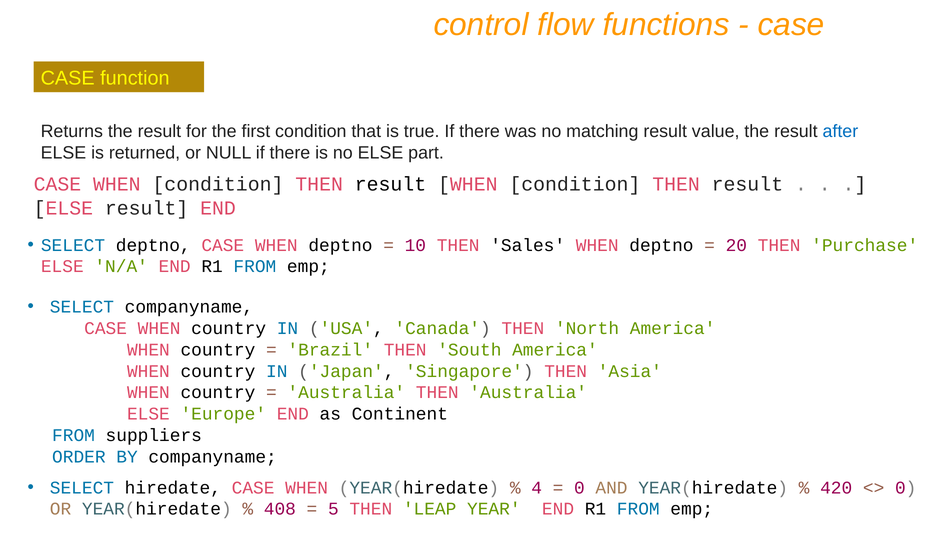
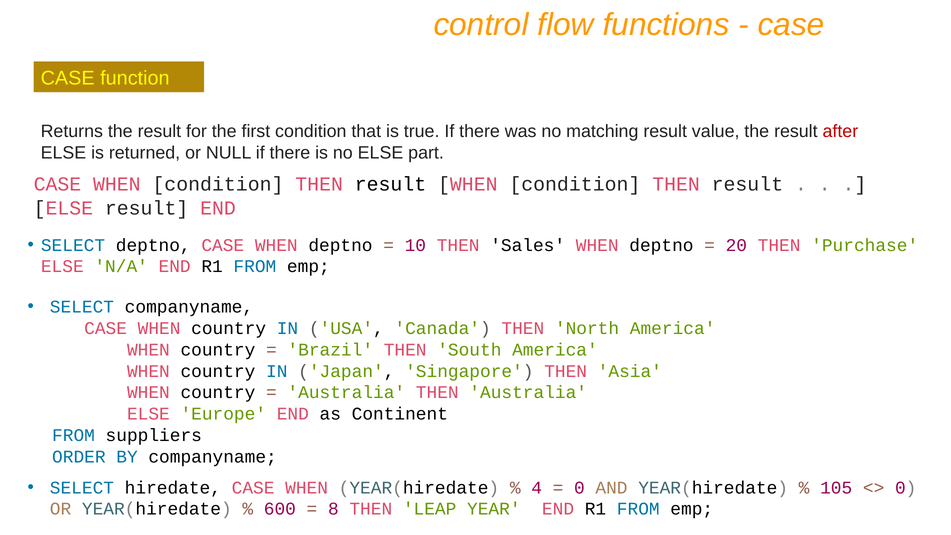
after colour: blue -> red (840, 131)
420: 420 -> 105 (836, 488)
408: 408 -> 600 (280, 509)
5: 5 -> 8 (333, 509)
